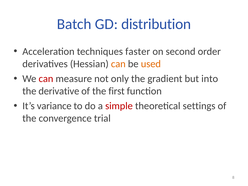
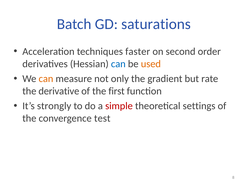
distribution: distribution -> saturations (156, 24)
can colour: orange -> blue (118, 64)
can colour: red -> orange (46, 79)
into: into -> rate (210, 79)
variance: variance -> strongly (54, 106)
trial: trial -> test (102, 118)
